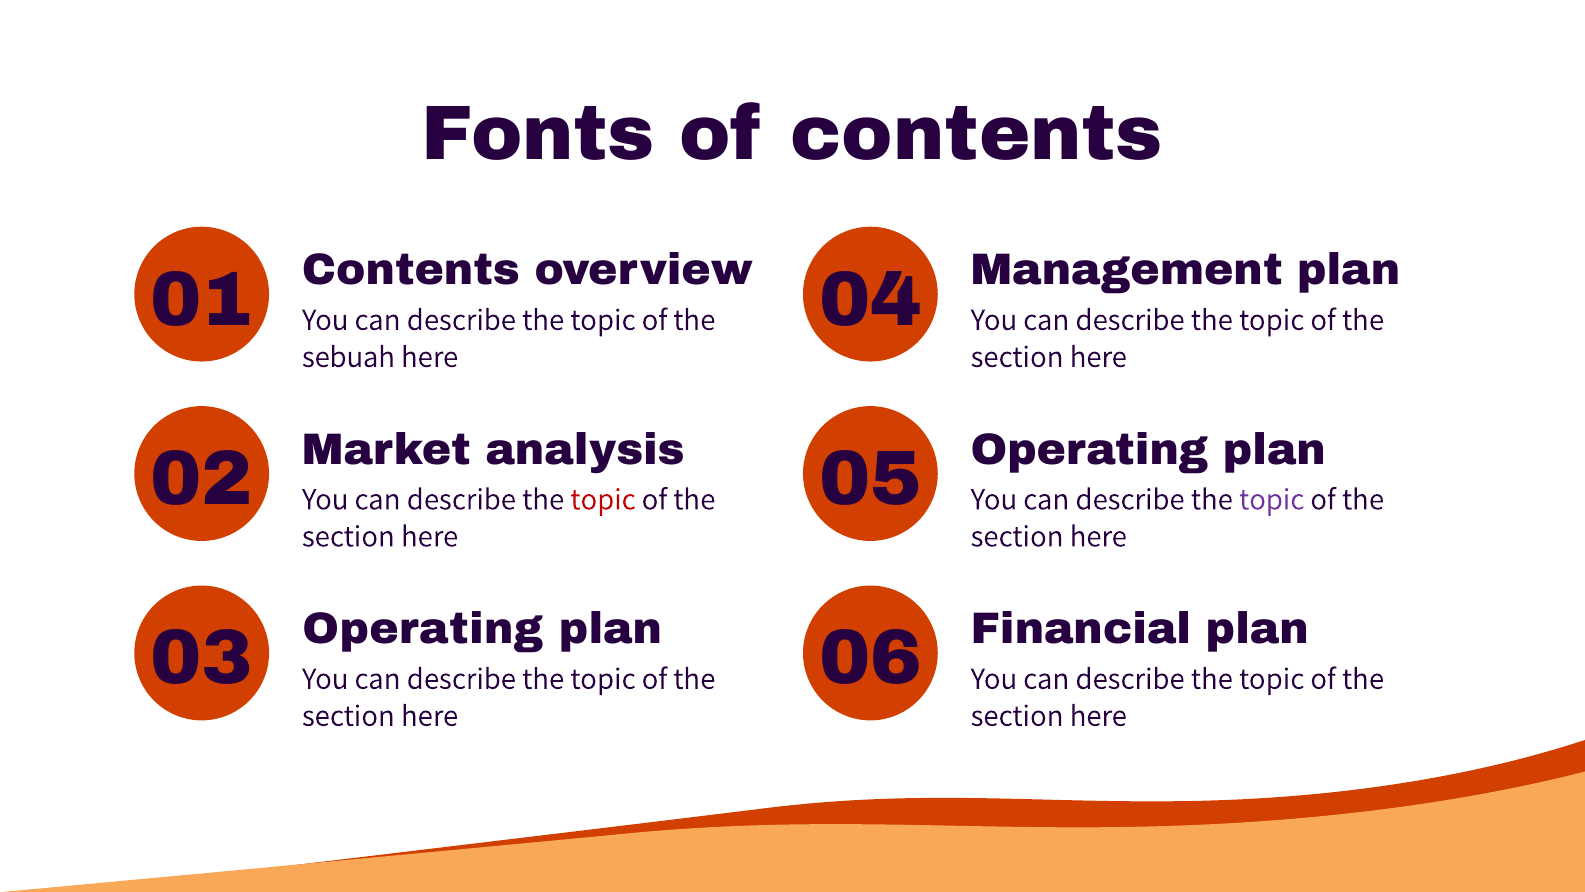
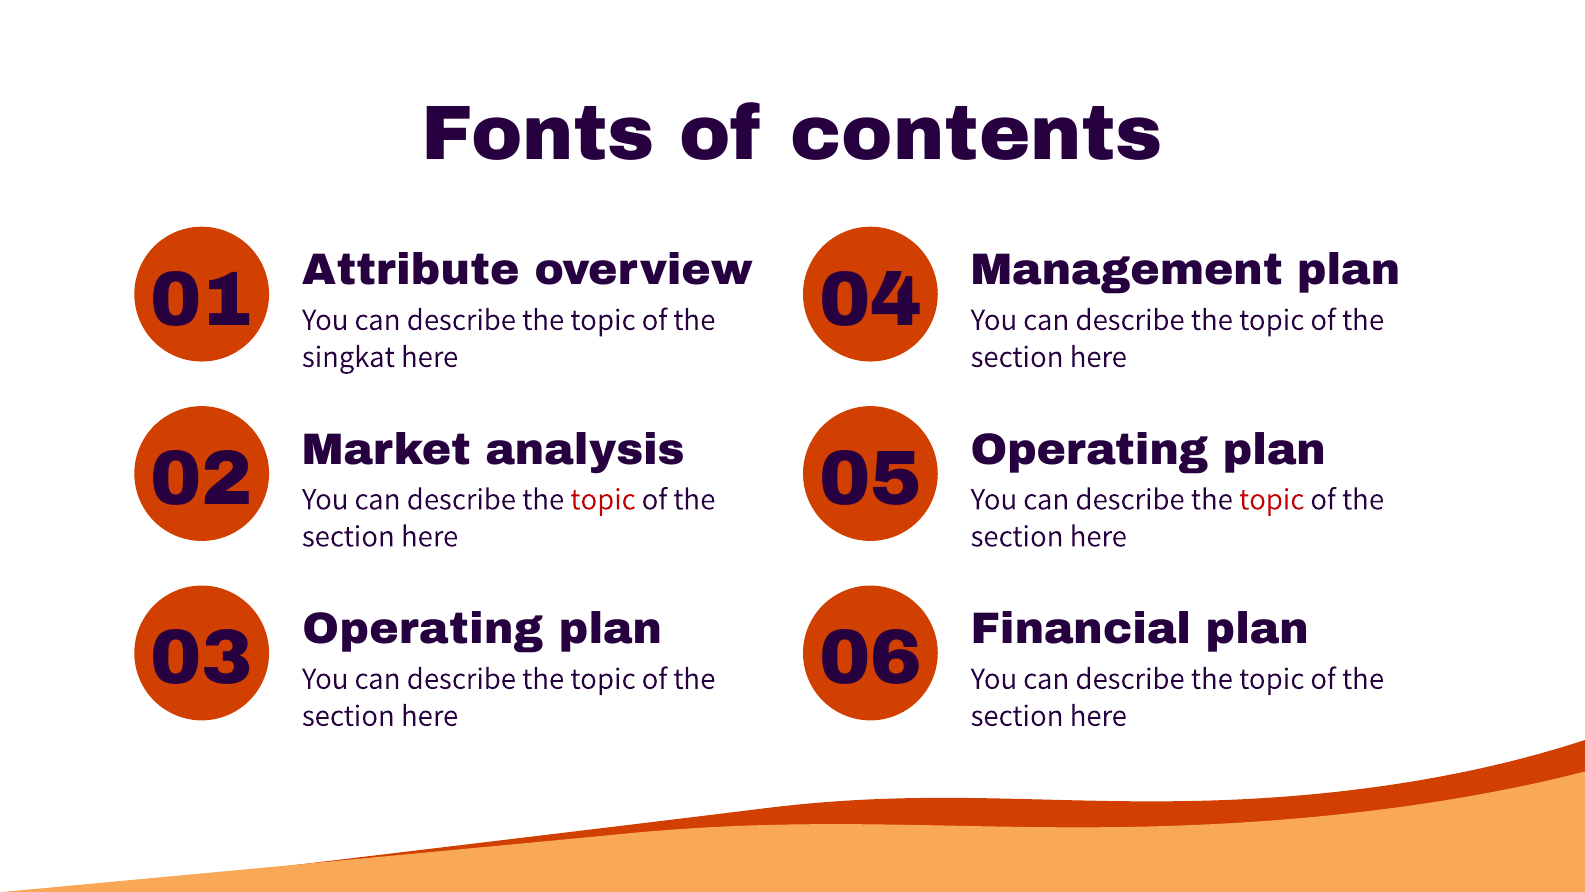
01 Contents: Contents -> Attribute (411, 270)
sebuah: sebuah -> singkat (348, 357)
topic colour: purple -> red (1272, 499)
